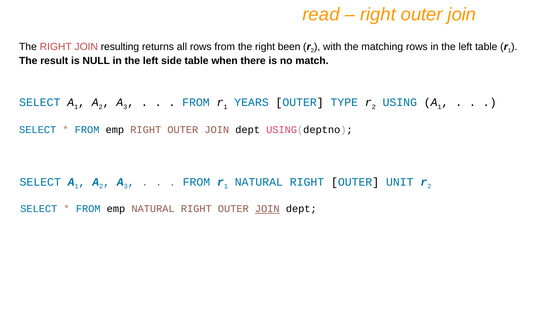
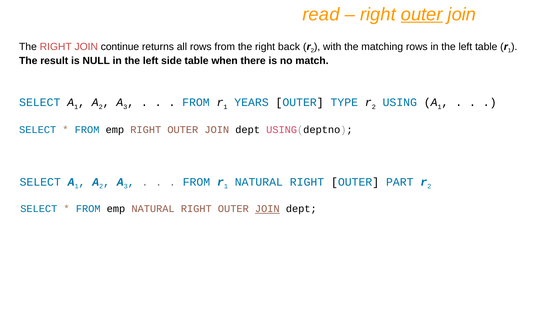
outer underline: none -> present (422, 14)
resulting: resulting -> continue (120, 47)
been: been -> back (289, 47)
UNIT: UNIT -> PART (400, 182)
